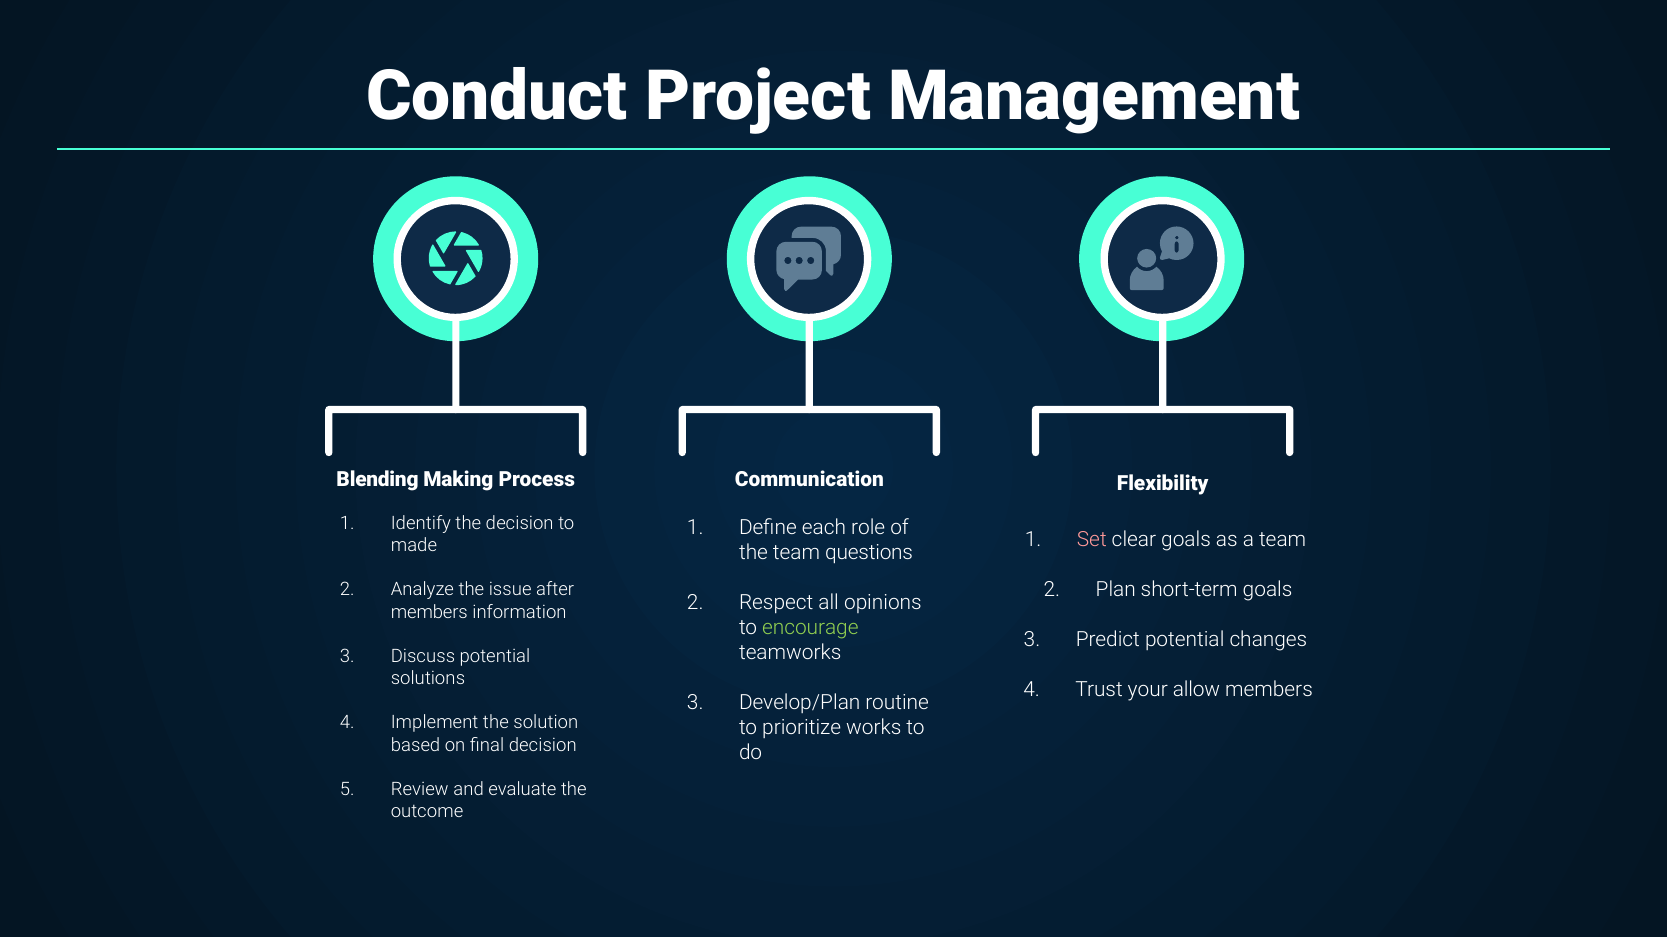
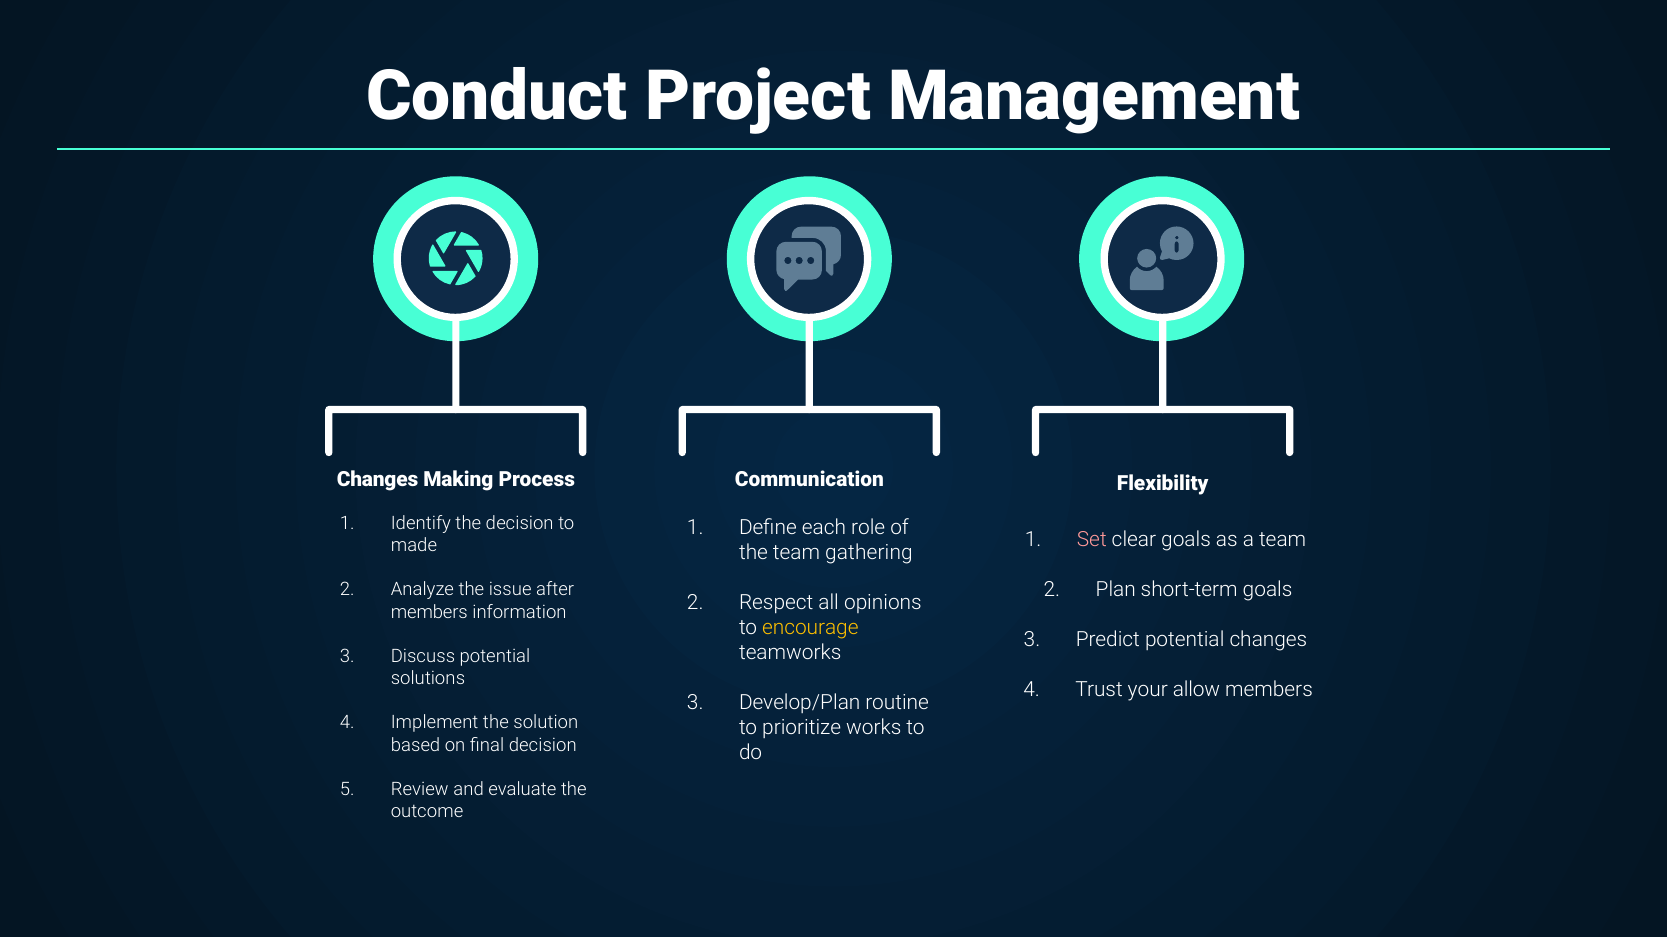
Blending: Blending -> Changes (378, 480)
questions: questions -> gathering (869, 553)
encourage colour: light green -> yellow (810, 628)
